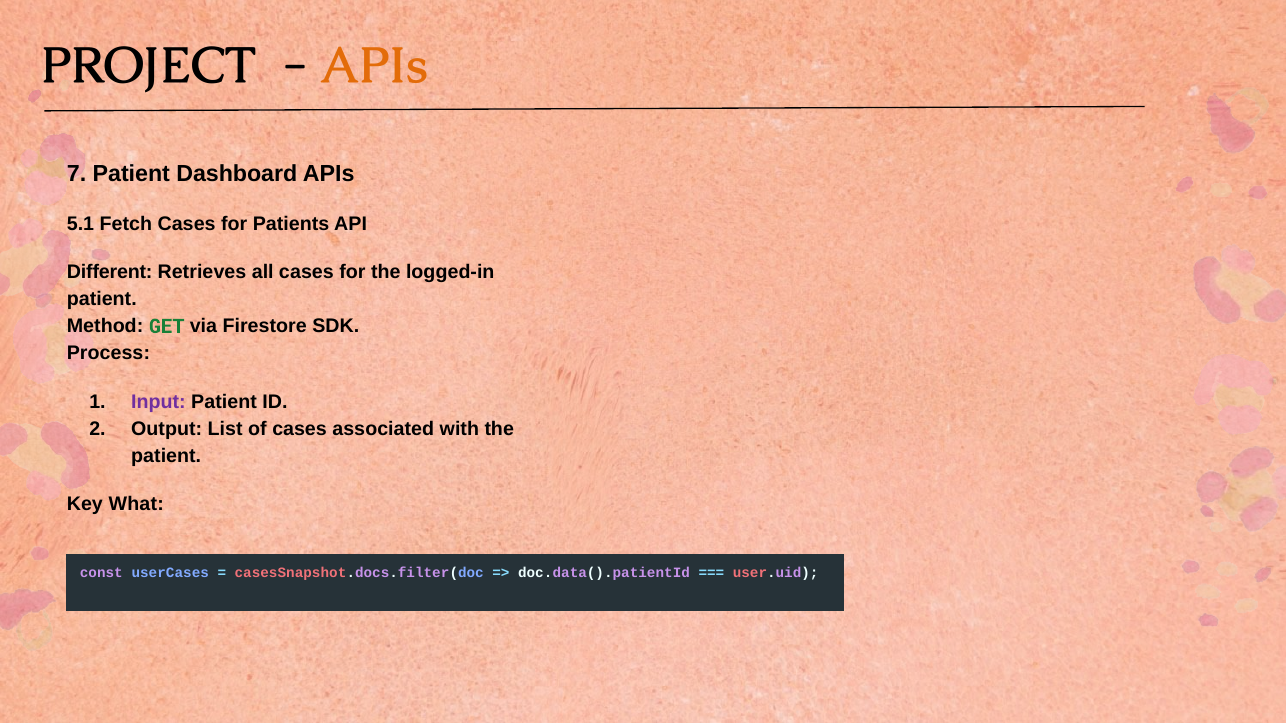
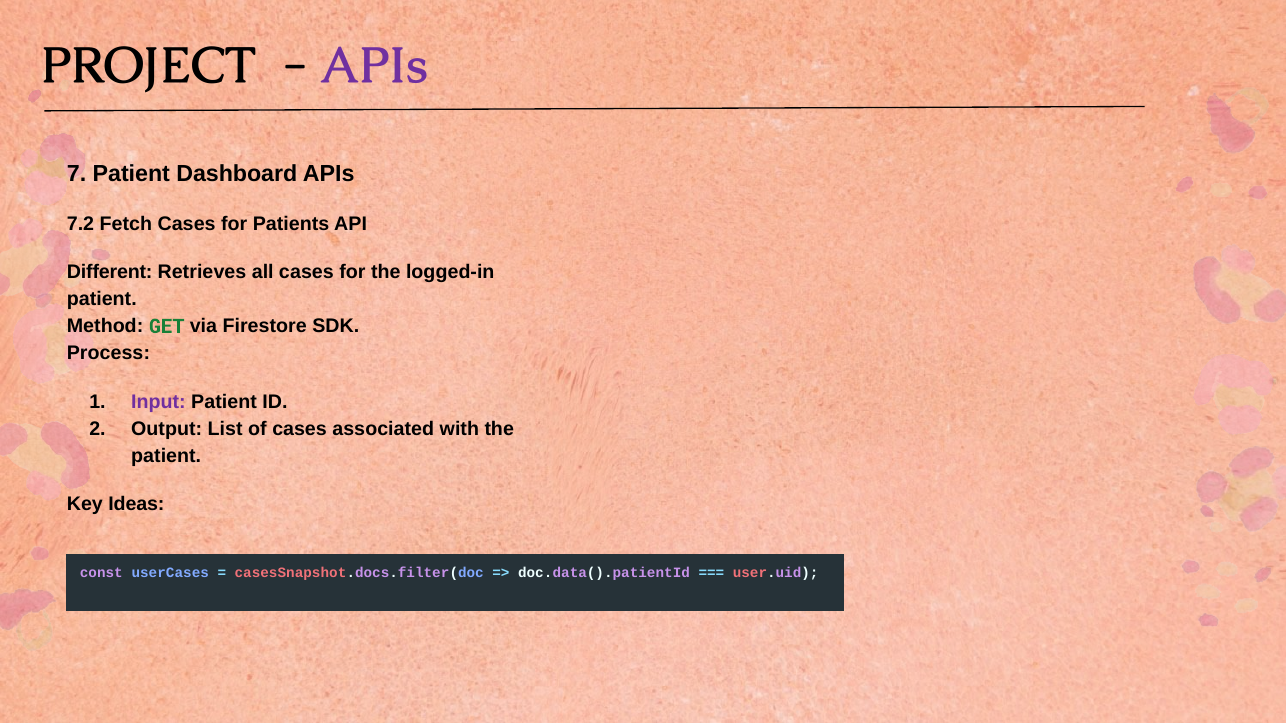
APIs colour: orange -> purple (374, 66)
5.1: 5.1 -> 7.2 (81, 224)
What: What -> Ideas (136, 505)
